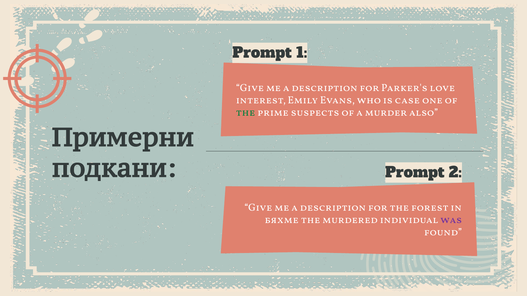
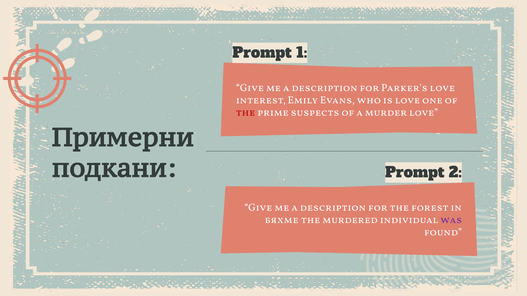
is case: case -> love (407, 100)
the colour: green -> red (246, 113)
murder also: also -> love (424, 113)
